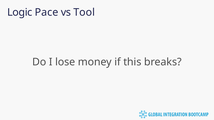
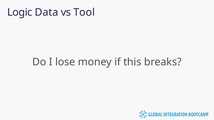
Pace: Pace -> Data (47, 12)
